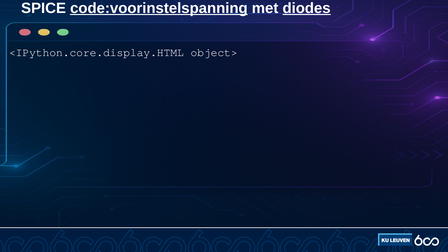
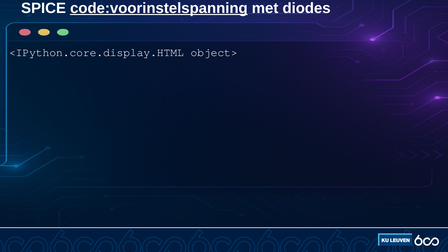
diodes underline: present -> none (307, 8)
